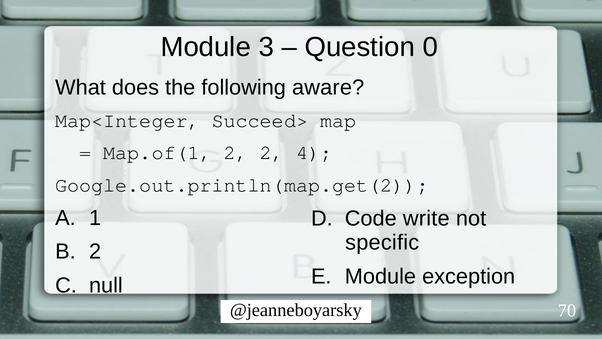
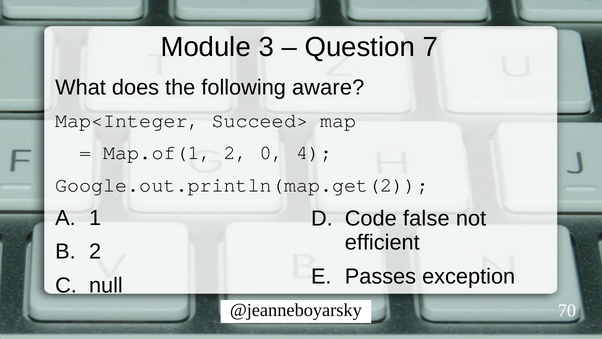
0: 0 -> 7 (430, 47)
2 2: 2 -> 0 (272, 153)
write: write -> false (426, 218)
specific: specific -> efficient (382, 242)
Module: Module -> Passes (380, 276)
